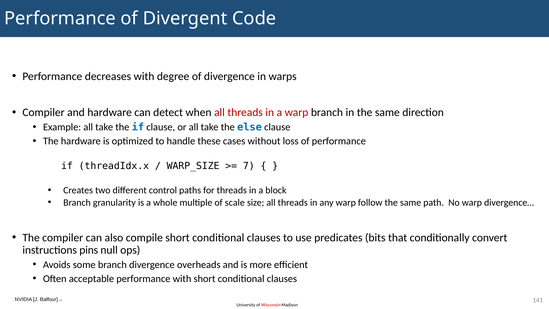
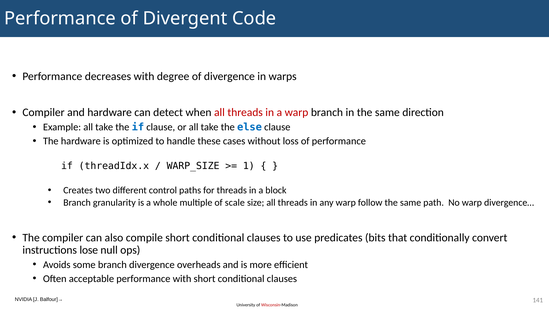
7: 7 -> 1 (249, 166)
pins: pins -> lose (89, 250)
